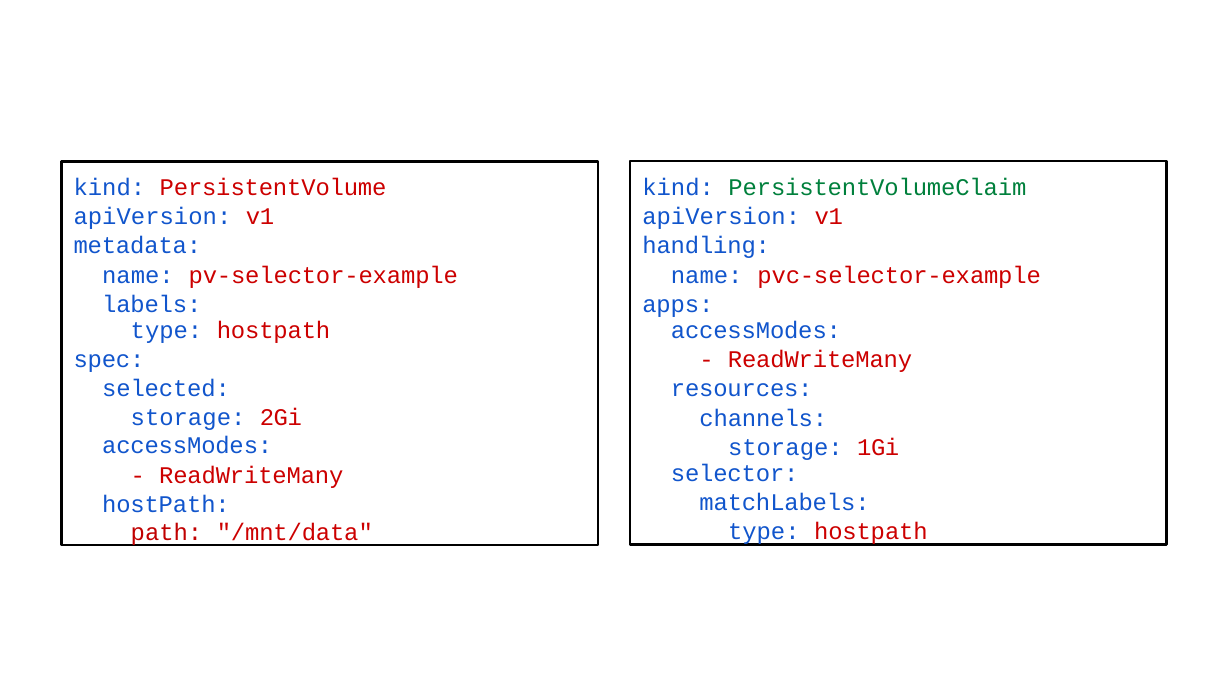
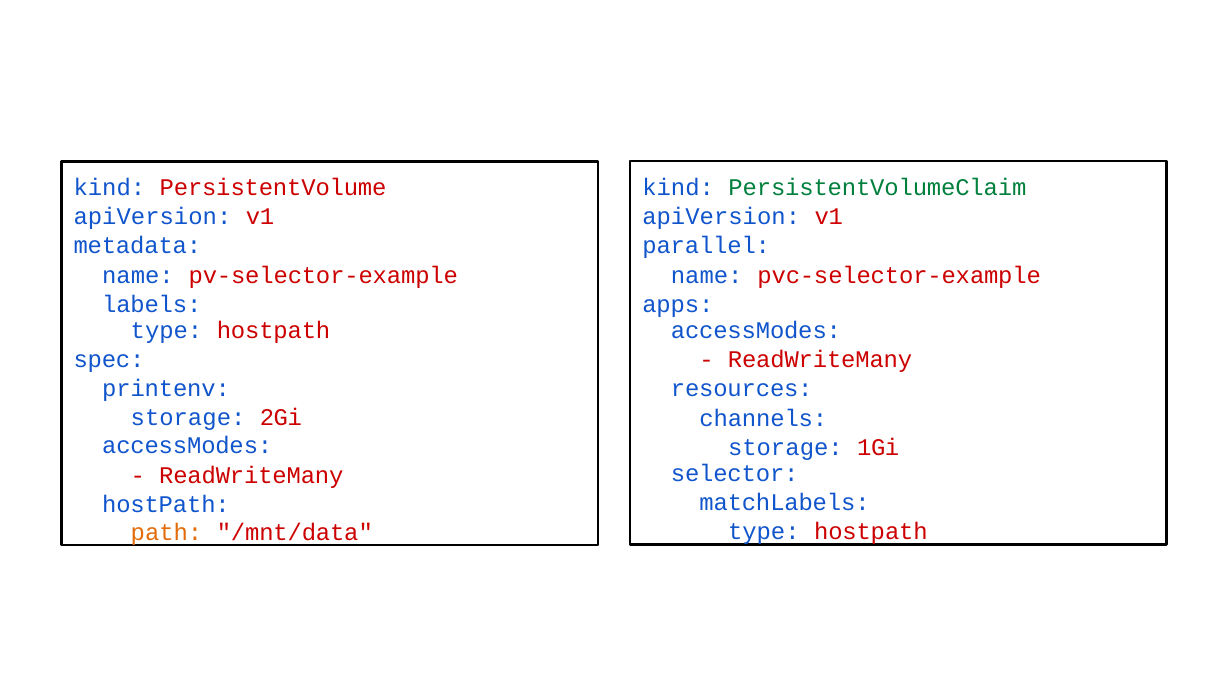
handling: handling -> parallel (706, 246)
selected: selected -> printenv (166, 389)
path colour: red -> orange (167, 532)
